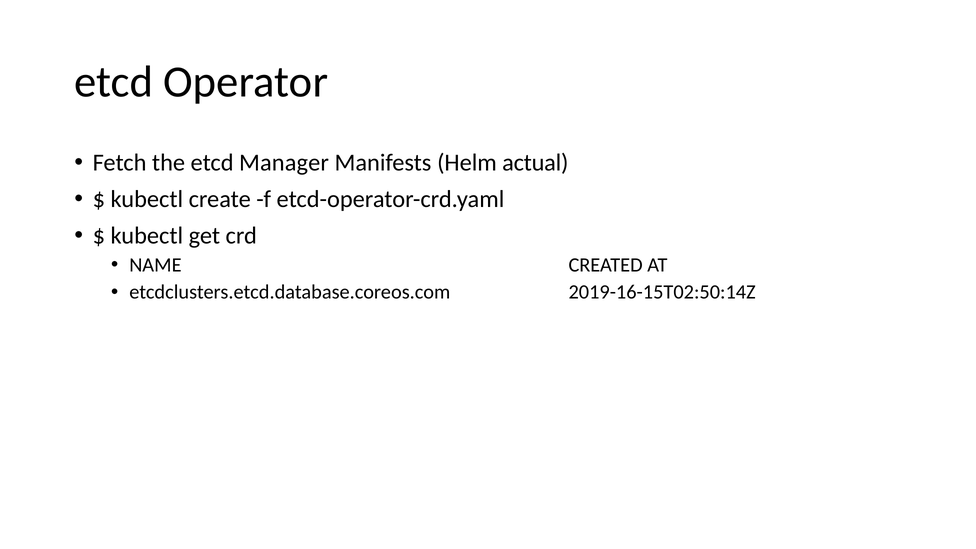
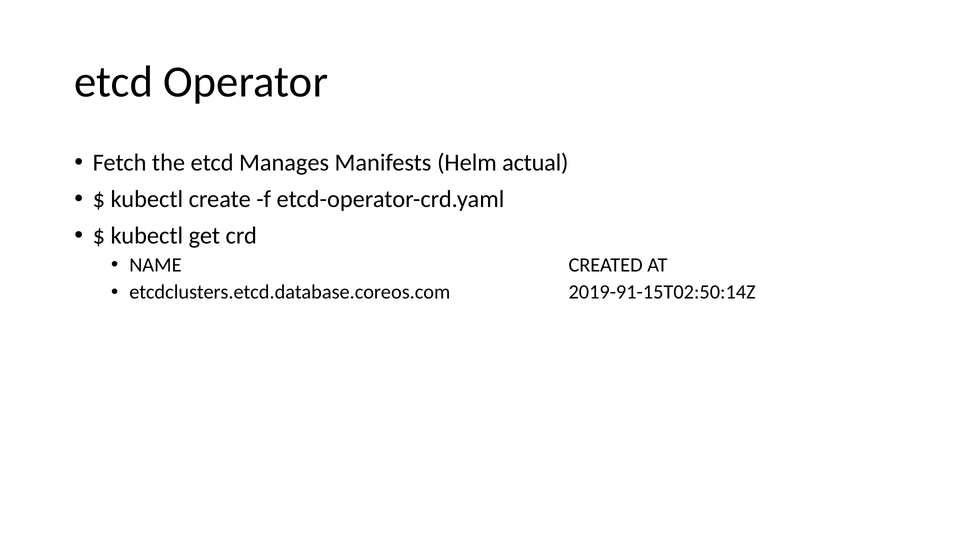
Manager: Manager -> Manages (284, 163)
2019-16-15T02:50:14Z: 2019-16-15T02:50:14Z -> 2019-91-15T02:50:14Z (662, 292)
